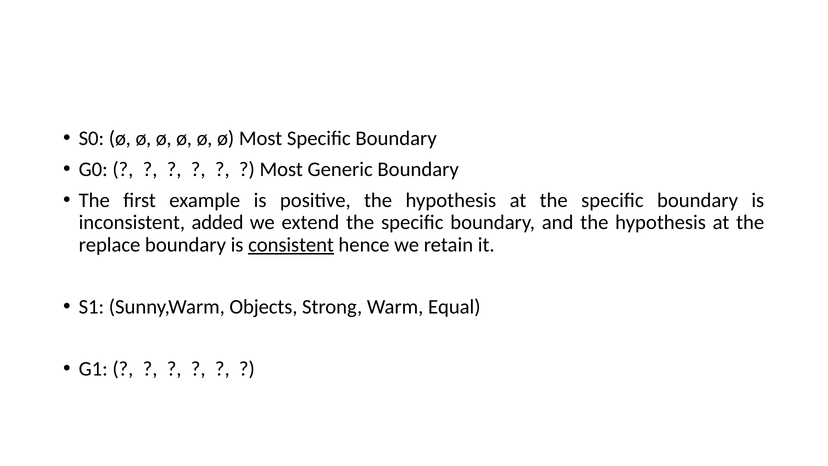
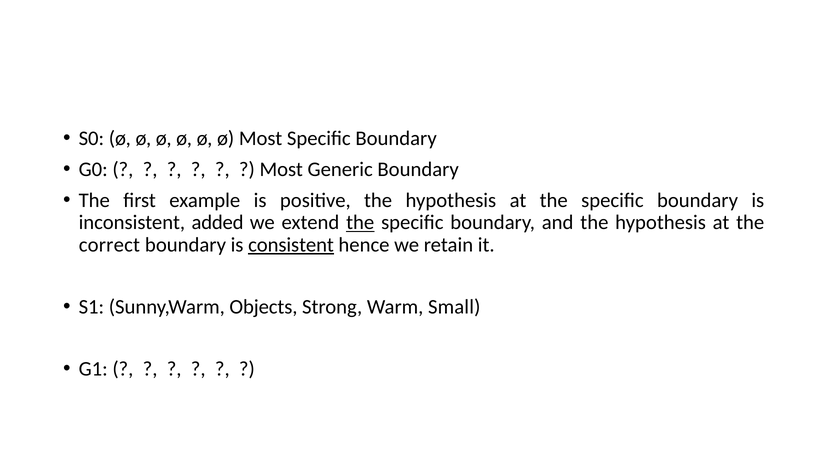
the underline: none -> present (360, 222)
replace: replace -> correct (109, 245)
Equal: Equal -> Small (454, 307)
